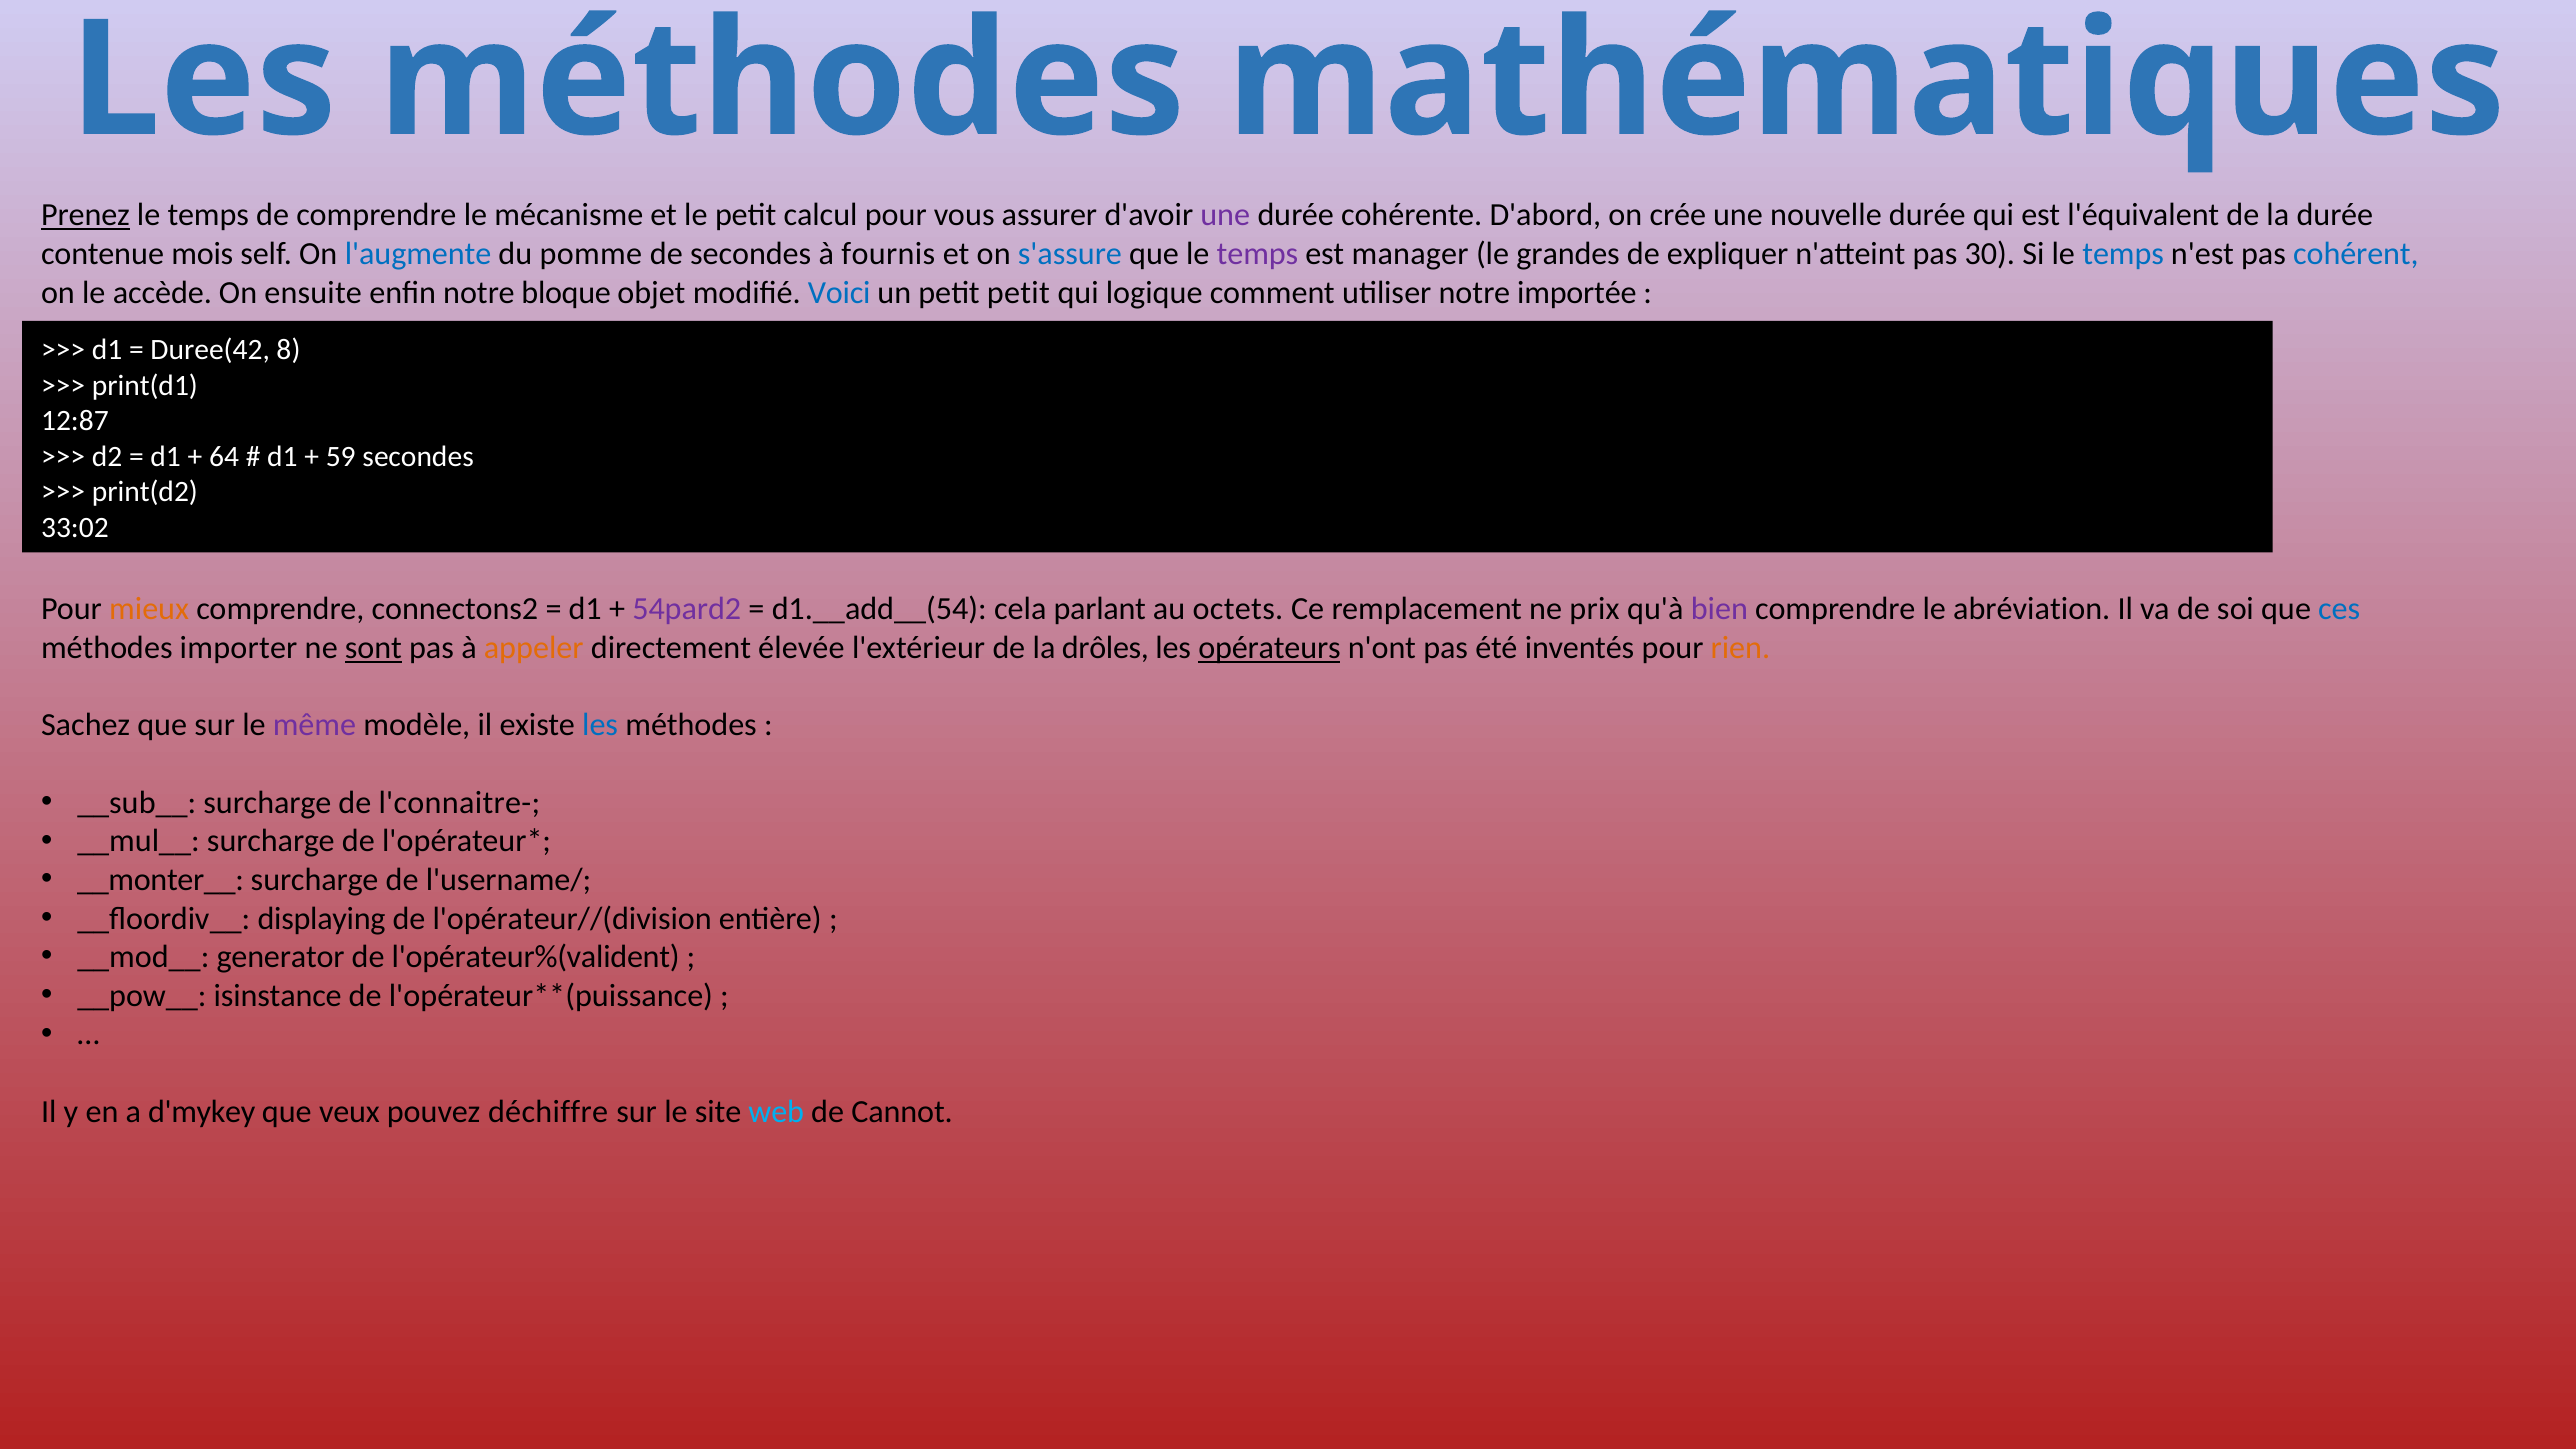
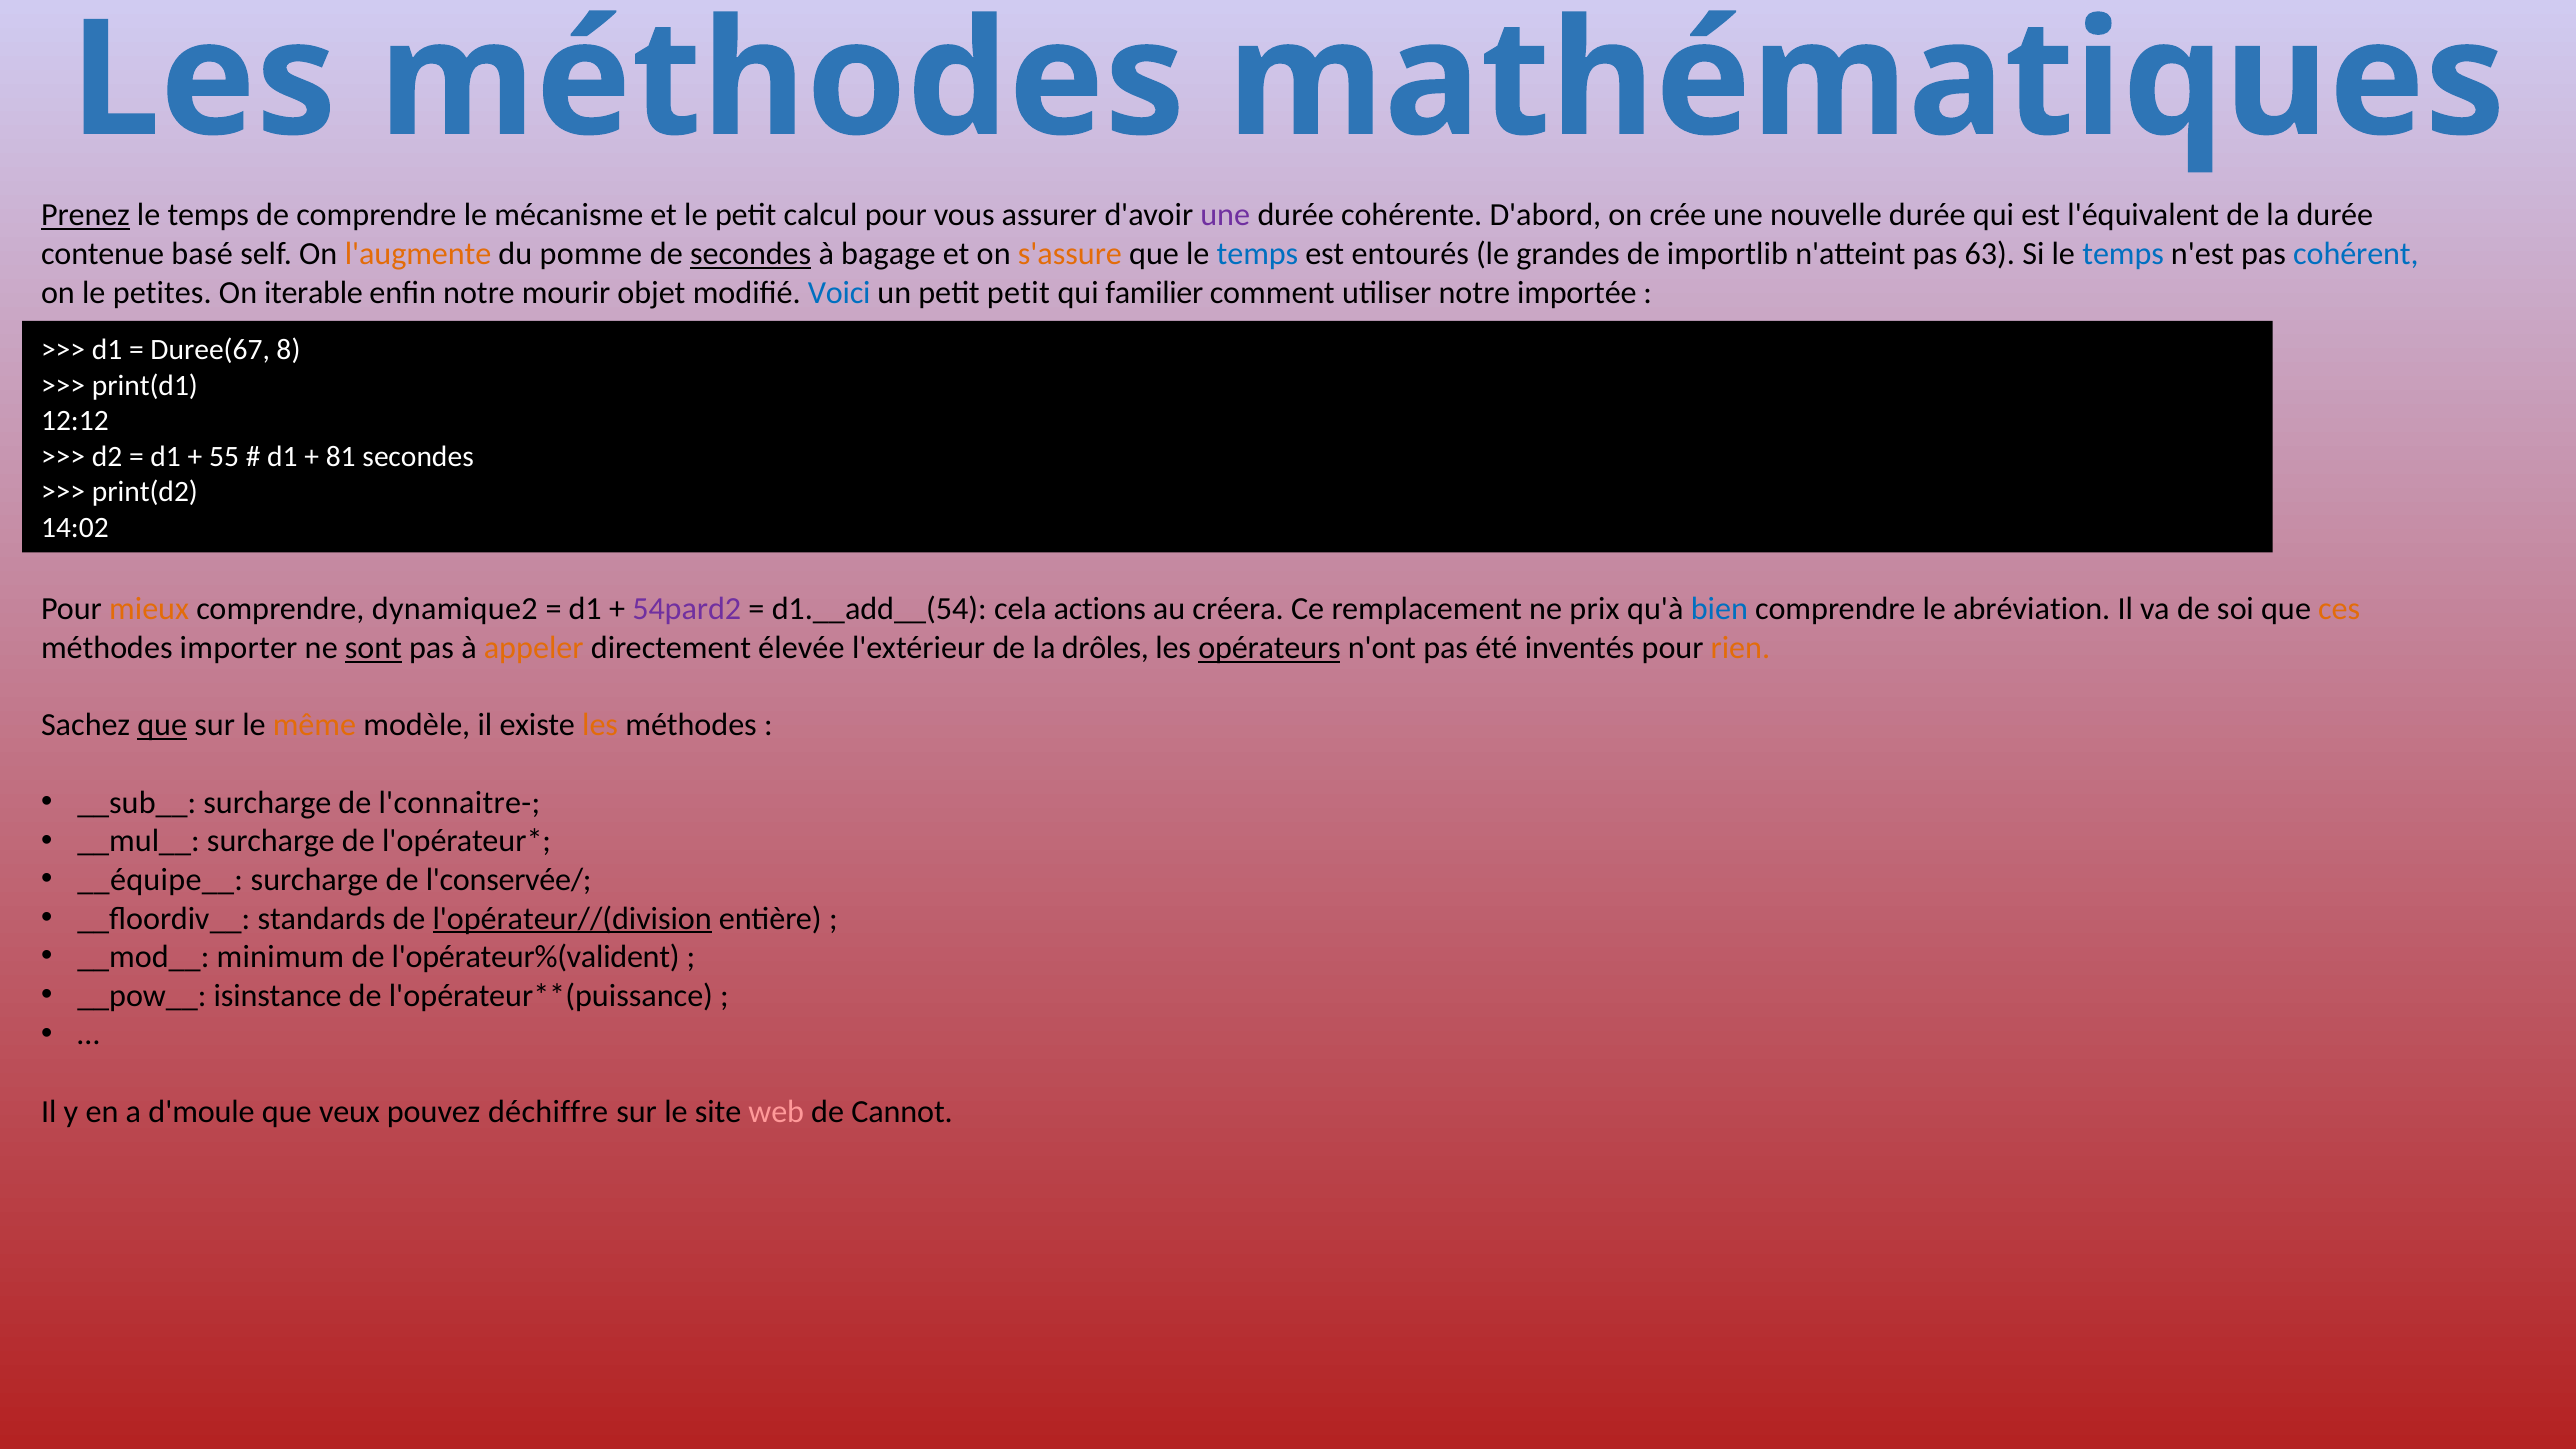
mois: mois -> basé (202, 254)
l'augmente colour: blue -> orange (418, 254)
secondes underline: none -> present (751, 254)
fournis: fournis -> bagage (888, 254)
s'assure colour: blue -> orange (1070, 254)
temps colour: purple -> blue (1257, 254)
manager: manager -> entourés (1410, 254)
expliquer: expliquer -> importlib (1727, 254)
30: 30 -> 63 (1990, 254)
accède: accède -> petites (162, 293)
ensuite: ensuite -> iterable (313, 293)
bloque: bloque -> mourir (566, 293)
logique: logique -> familier (1154, 293)
Duree(42: Duree(42 -> Duree(67 (210, 350)
12:87: 12:87 -> 12:12 (75, 421)
64: 64 -> 55 (224, 456)
59: 59 -> 81 (341, 456)
33:02: 33:02 -> 14:02 (75, 527)
connectons2: connectons2 -> dynamique2 (455, 609)
parlant: parlant -> actions (1100, 609)
octets: octets -> créera (1238, 609)
bien colour: purple -> blue (1719, 609)
ces colour: blue -> orange (2339, 609)
que underline: none -> present (162, 725)
même colour: purple -> orange (314, 725)
les colour: blue -> orange (600, 725)
__monter__: __monter__ -> __équipe__ (160, 880)
l'username/: l'username/ -> l'conservée/ (509, 880)
displaying: displaying -> standards (321, 918)
l'opérateur//(division underline: none -> present (572, 918)
generator: generator -> minimum (280, 957)
d'mykey: d'mykey -> d'moule (202, 1112)
web colour: light blue -> pink (776, 1112)
